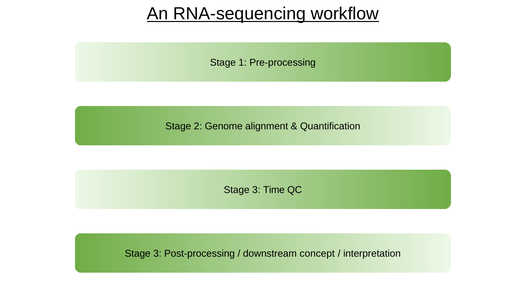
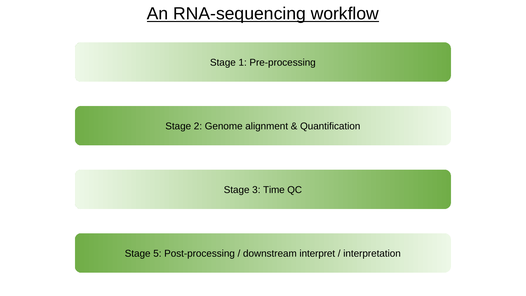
3: 3 -> 5 (157, 253)
concept: concept -> interpret (317, 253)
